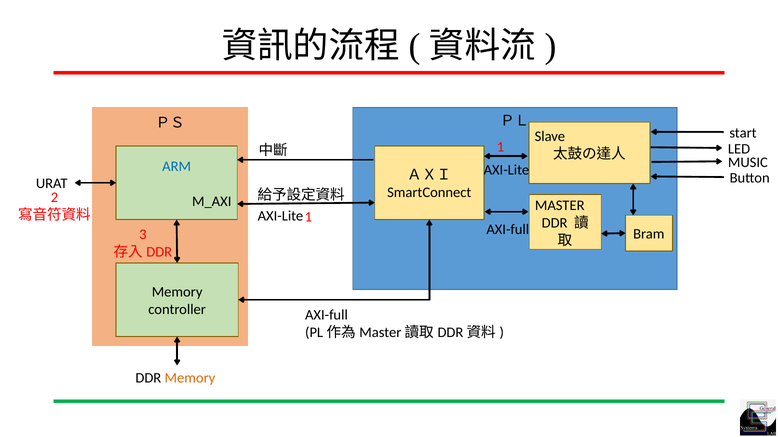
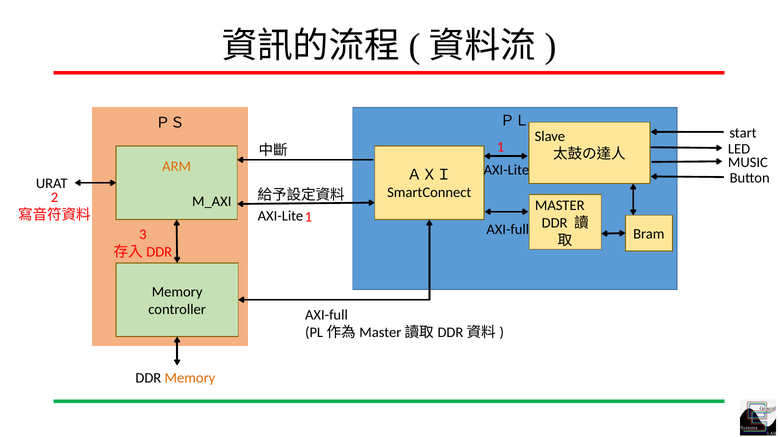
ARM colour: blue -> orange (177, 167)
